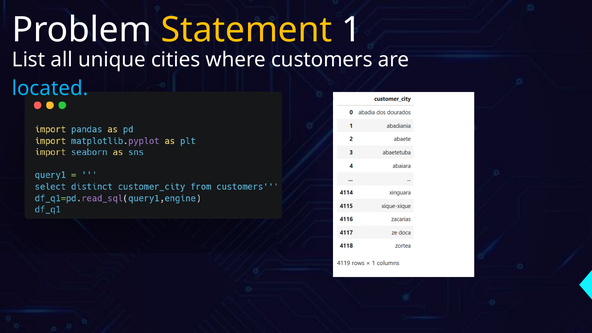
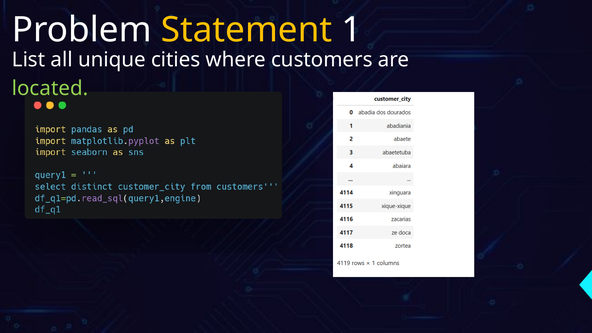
located colour: light blue -> light green (50, 88)
